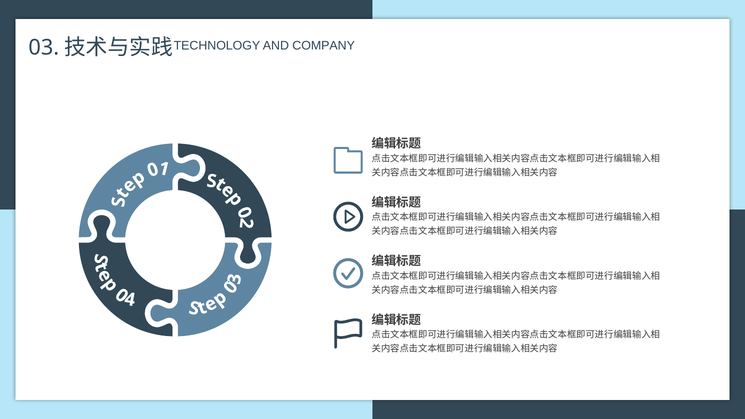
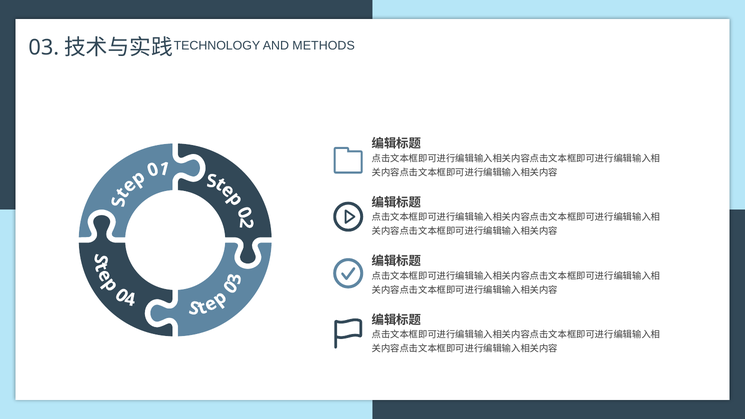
COMPANY: COMPANY -> METHODS (324, 46)
